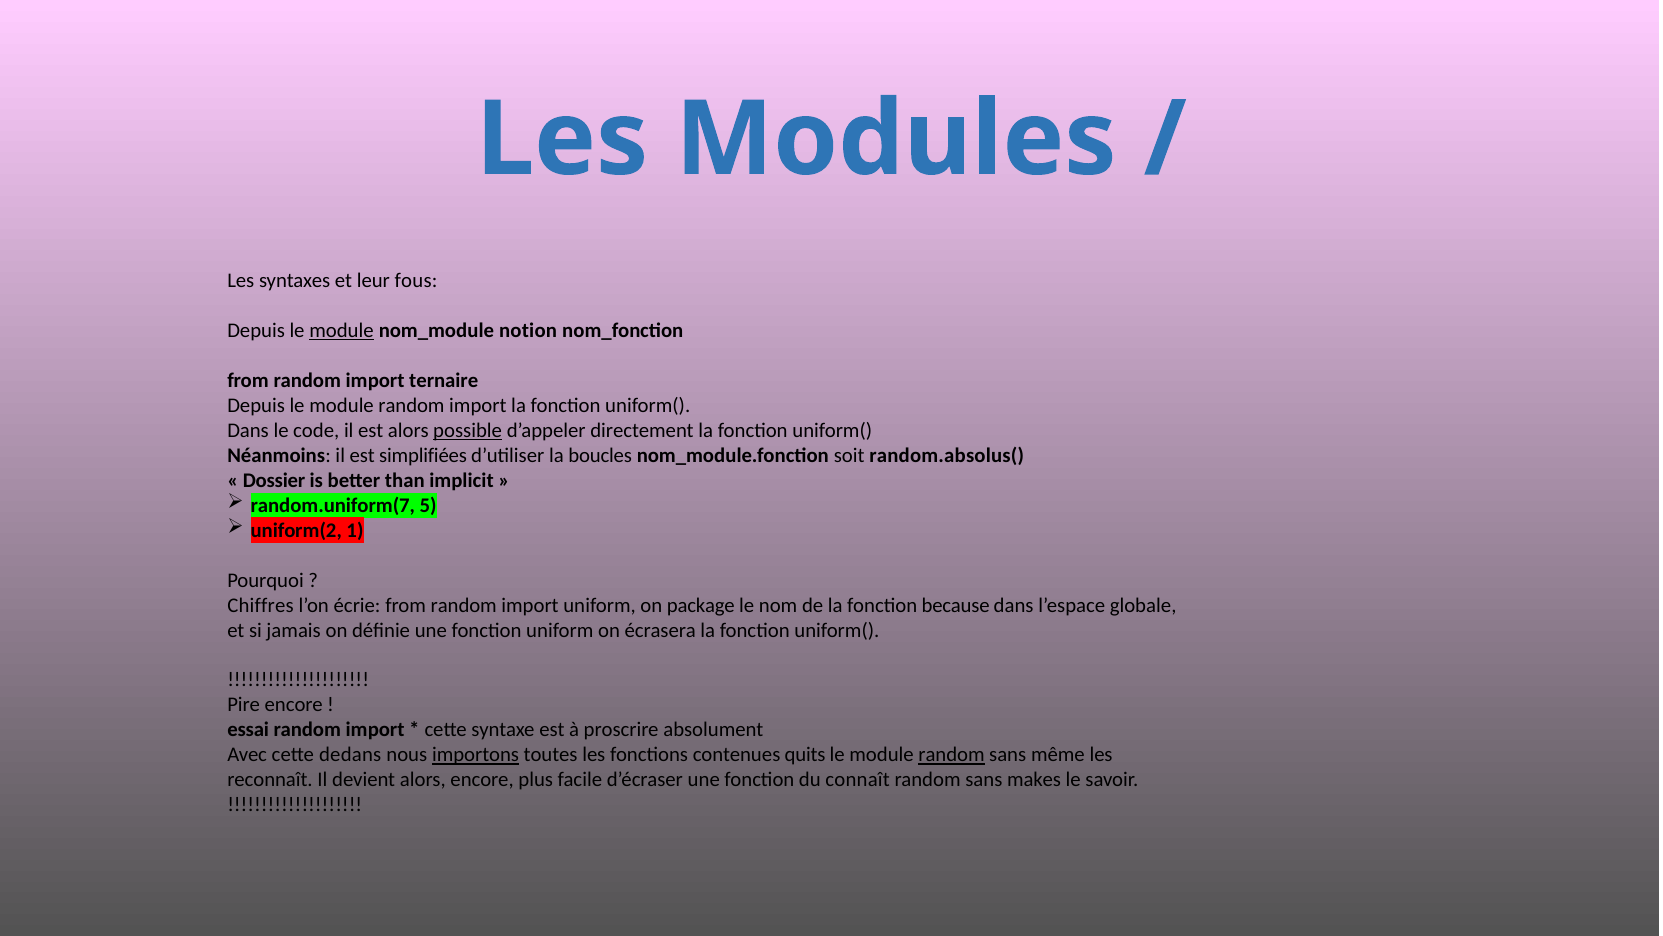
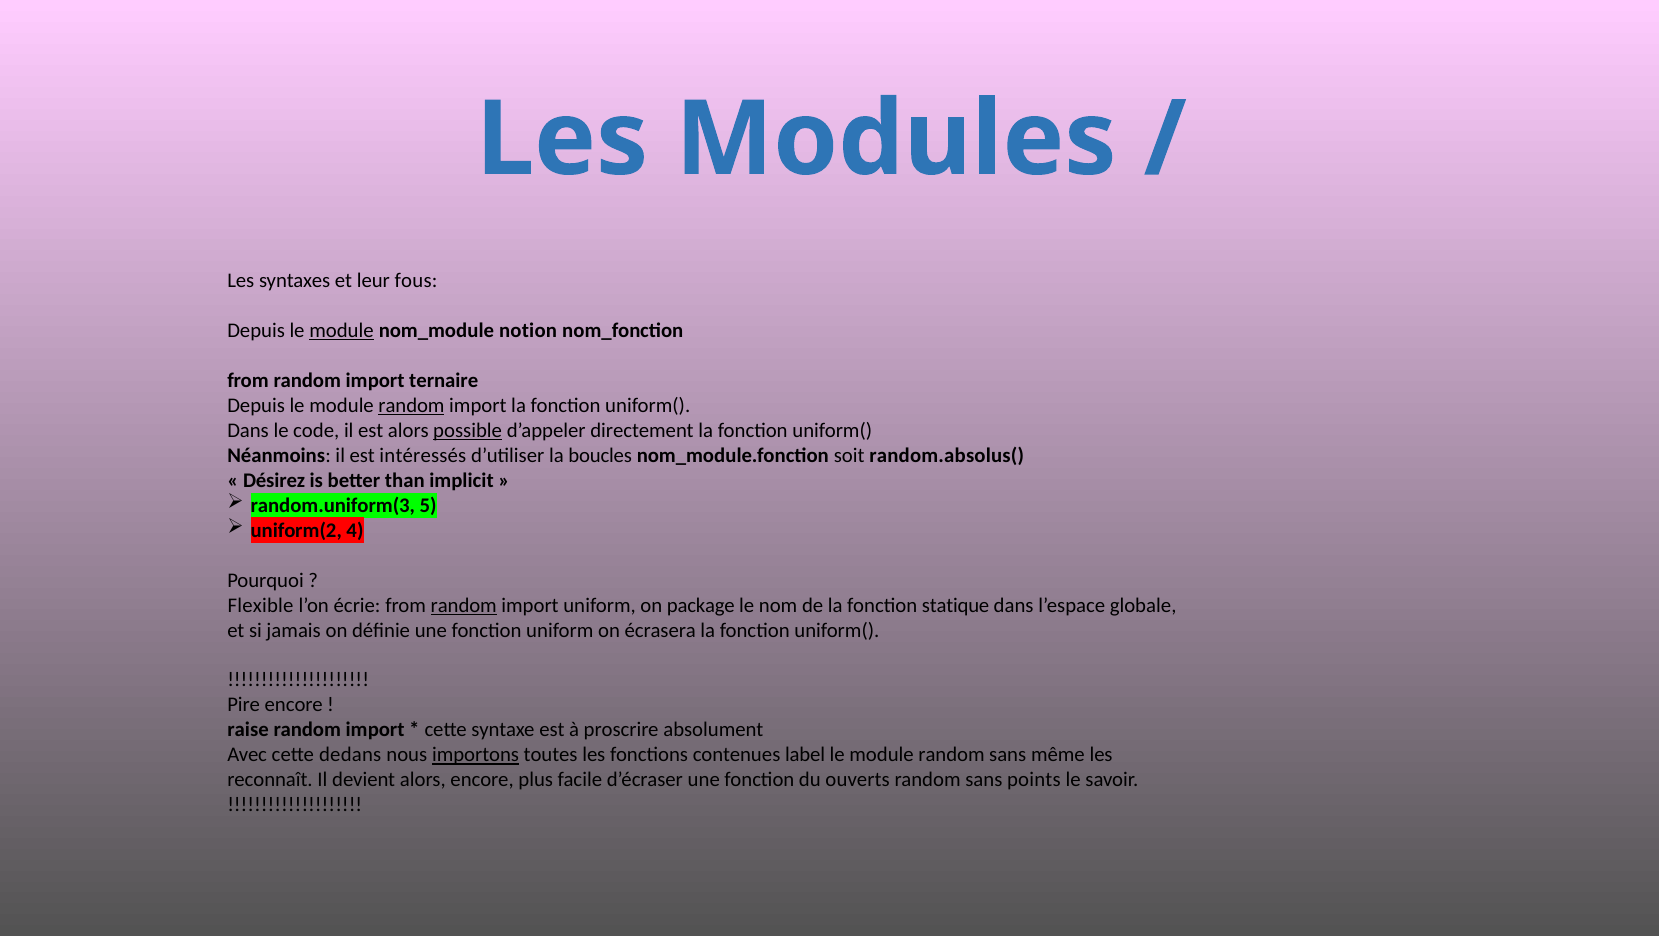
random underline: none -> present (411, 405)
simplifiées: simplifiées -> intéressés (423, 455)
Dossier: Dossier -> Désirez (274, 480)
random.uniform(7: random.uniform(7 -> random.uniform(3 (333, 505)
1: 1 -> 4 (355, 530)
Chiffres: Chiffres -> Flexible (261, 605)
random underline: none -> present (464, 605)
because: because -> statique (956, 605)
essai: essai -> raise (248, 730)
quits: quits -> label (805, 755)
random underline: present -> none (952, 755)
connaît: connaît -> ouverts (858, 779)
makes: makes -> points (1034, 779)
